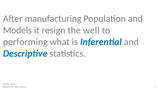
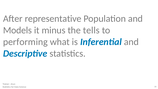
manufacturing: manufacturing -> representative (53, 19)
resign: resign -> minus (54, 30)
well: well -> tells (91, 30)
